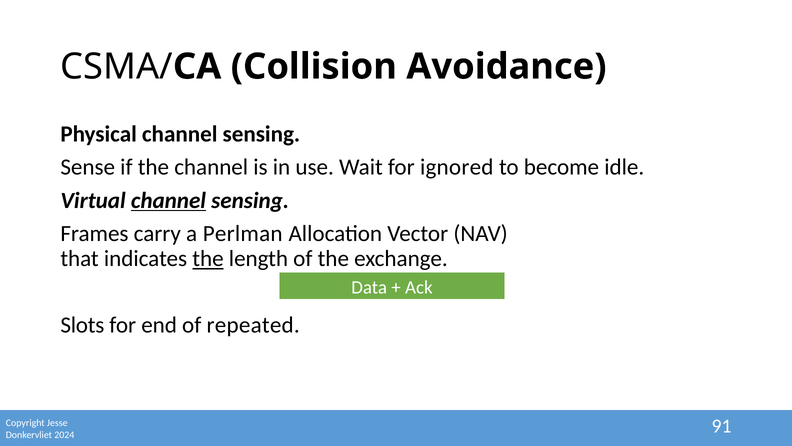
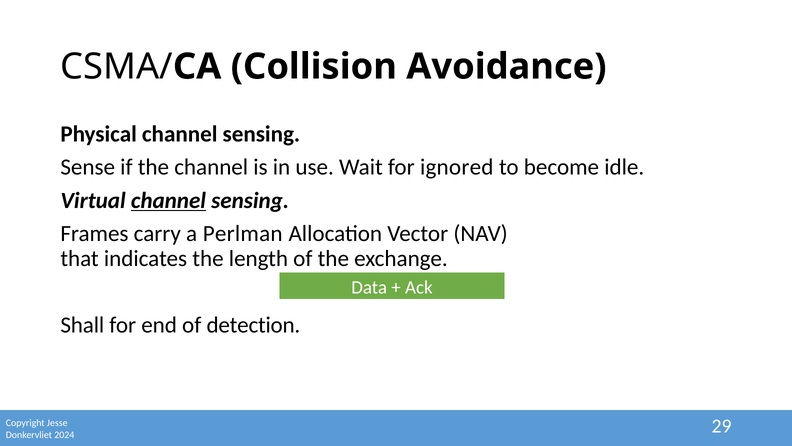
the underline: present -> none (208, 258)
Slots: Slots -> Shall (82, 325)
repeated: repeated -> detection (253, 325)
91: 91 -> 29 (722, 426)
